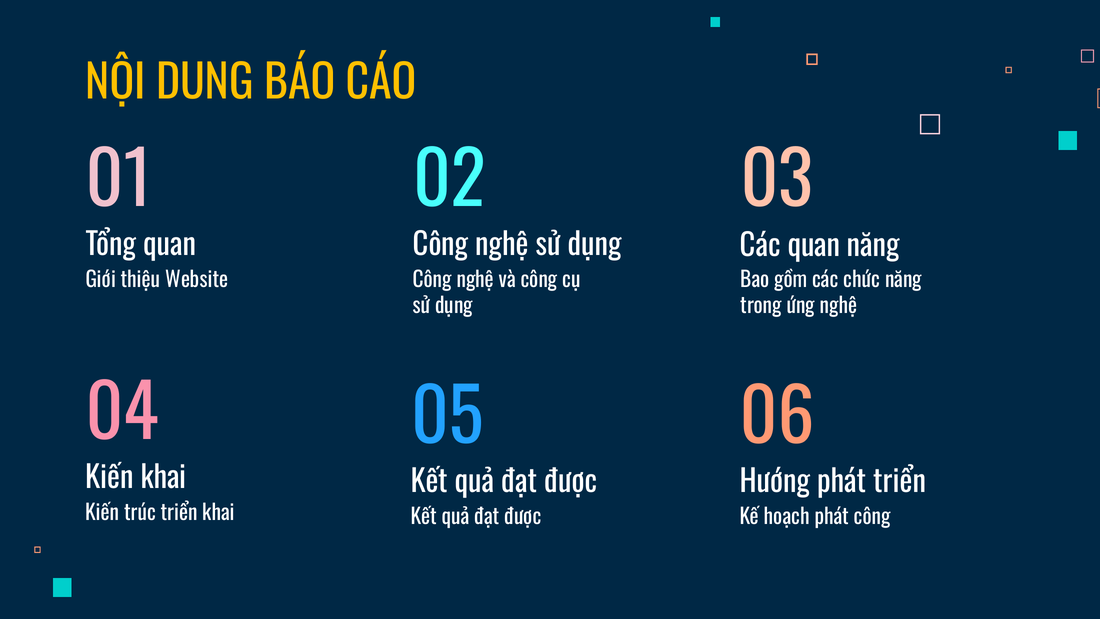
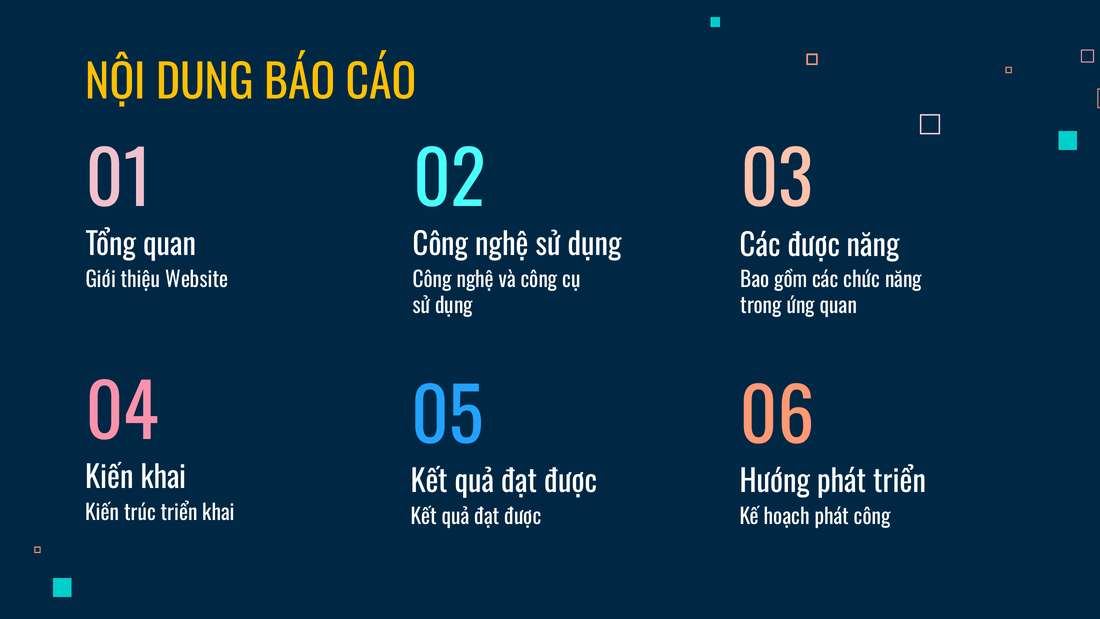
Các quan: quan -> được (814, 246)
ứng nghệ: nghệ -> quan (839, 306)
